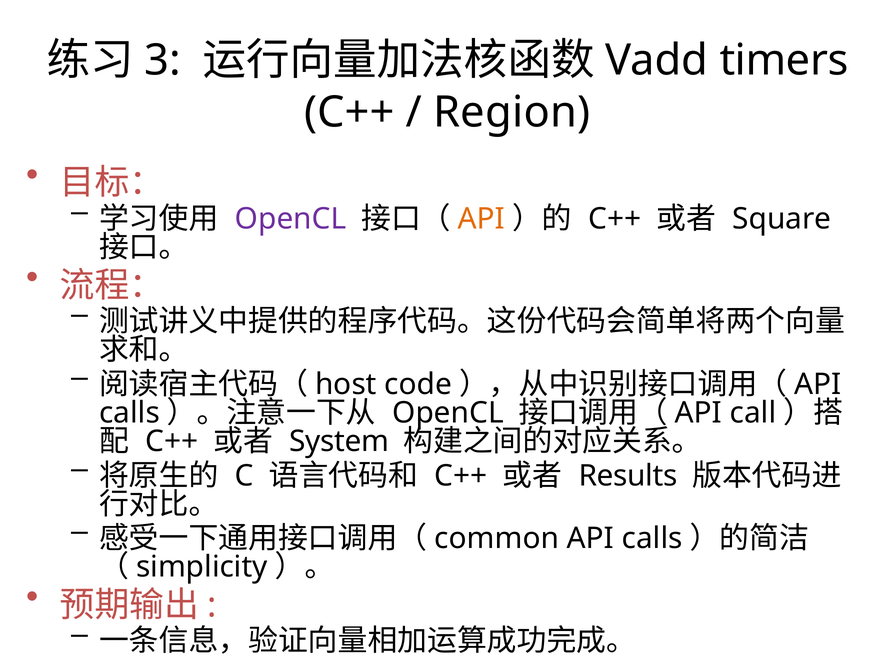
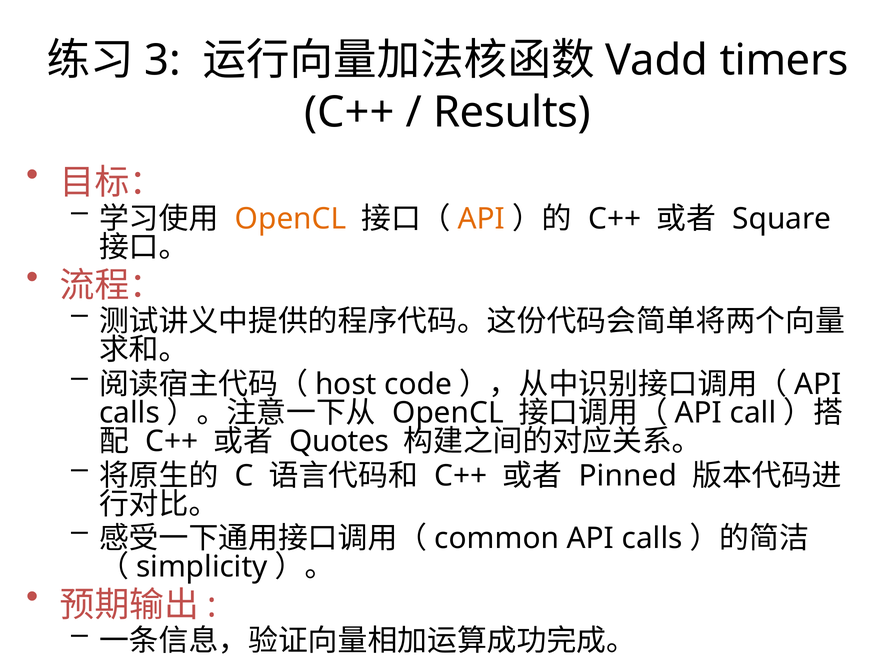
Region: Region -> Results (512, 113)
OpenCL colour: purple -> orange (291, 219)
System: System -> Quotes (339, 442)
Results: Results -> Pinned (628, 476)
